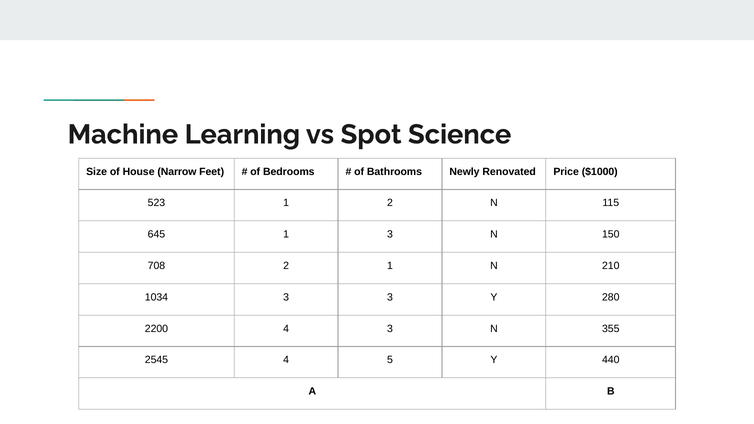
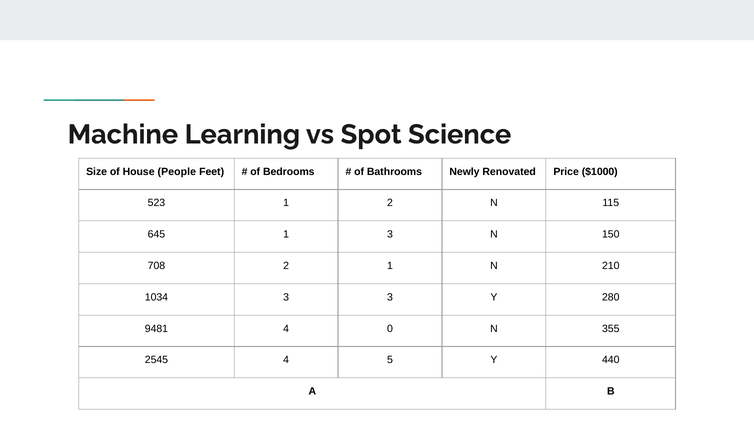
Narrow: Narrow -> People (177, 172)
2200: 2200 -> 9481 (156, 329)
4 3: 3 -> 0 (390, 329)
